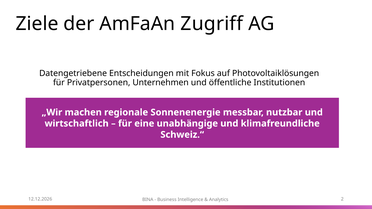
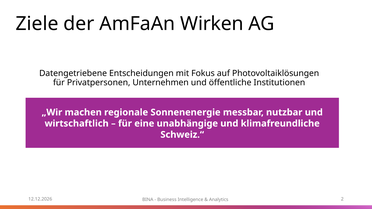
Zugriff: Zugriff -> Wirken (212, 24)
